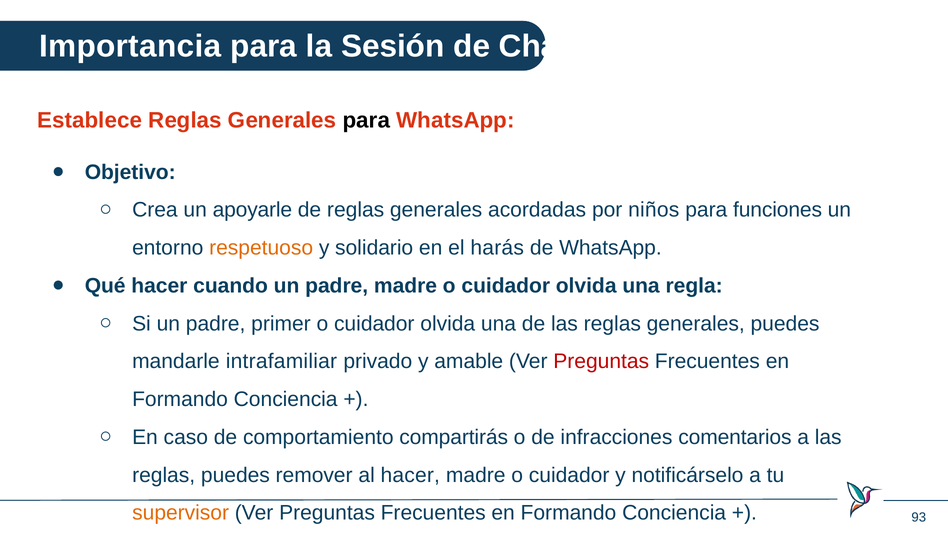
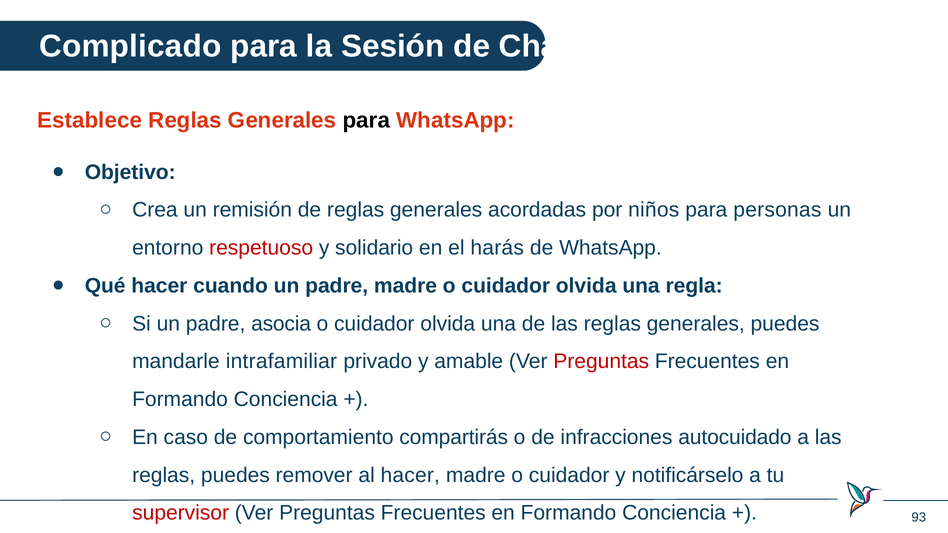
Importancia: Importancia -> Complicado (130, 46)
apoyarle: apoyarle -> remisión (252, 210)
funciones: funciones -> personas (777, 210)
respetuoso colour: orange -> red (261, 248)
primer: primer -> asocia (281, 324)
comentarios: comentarios -> autocuidado (735, 437)
supervisor colour: orange -> red (181, 513)
